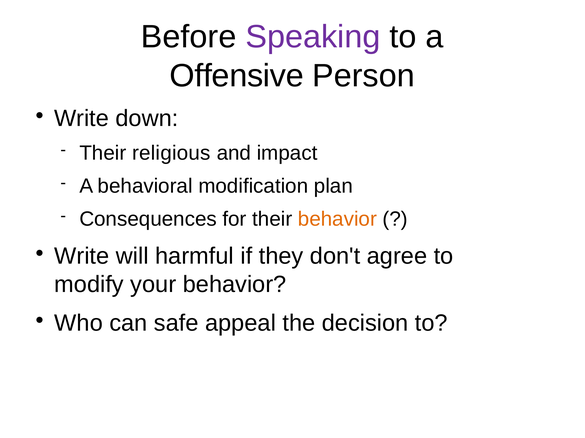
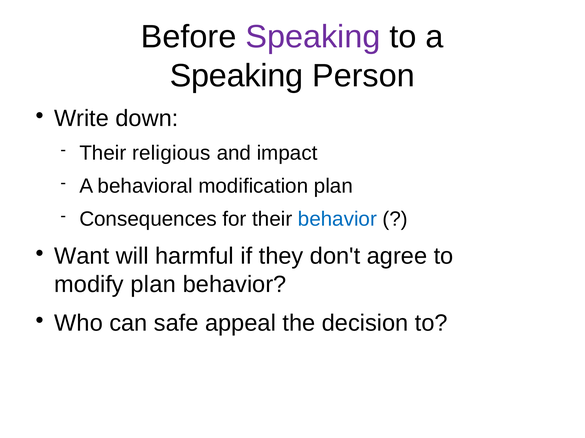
Offensive: Offensive -> Speaking (237, 76)
behavior colour: orange -> blue (337, 219)
Write: Write -> Want (82, 256)
modify your: your -> plan (153, 285)
